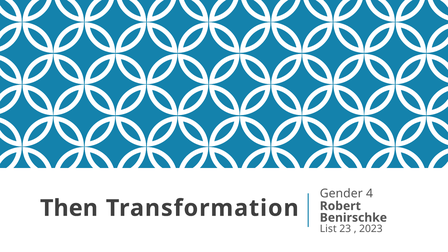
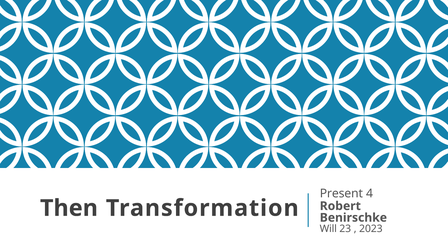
Gender: Gender -> Present (341, 194)
List: List -> Will (328, 229)
